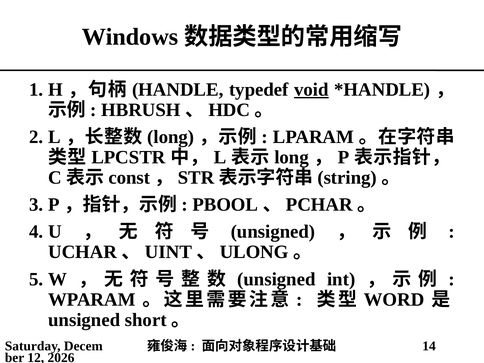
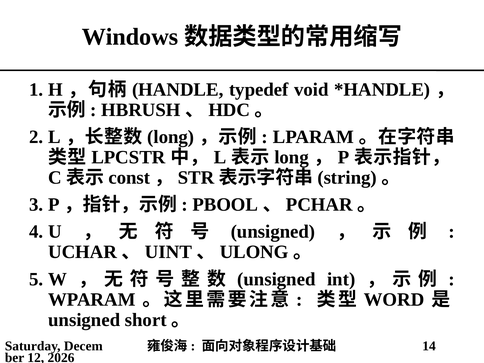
void underline: present -> none (311, 90)
